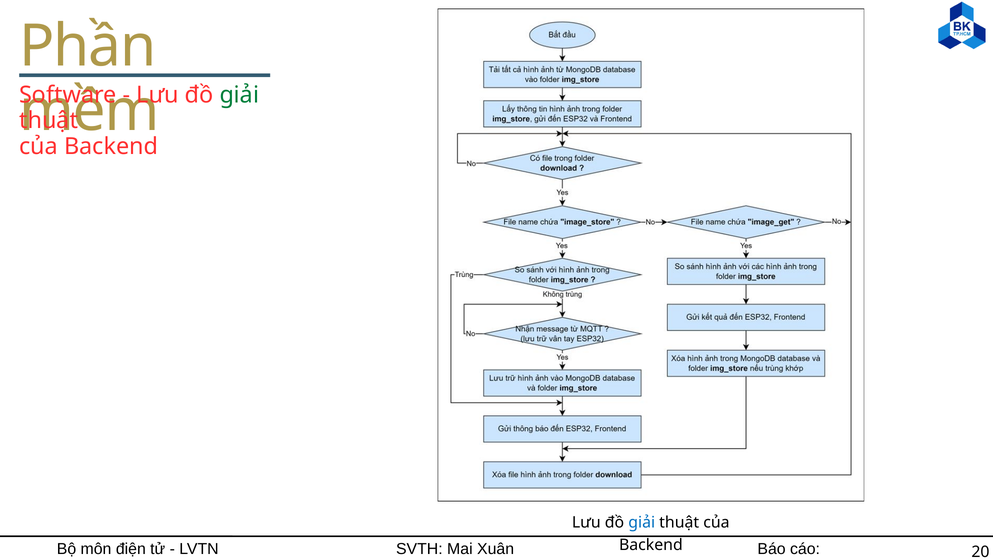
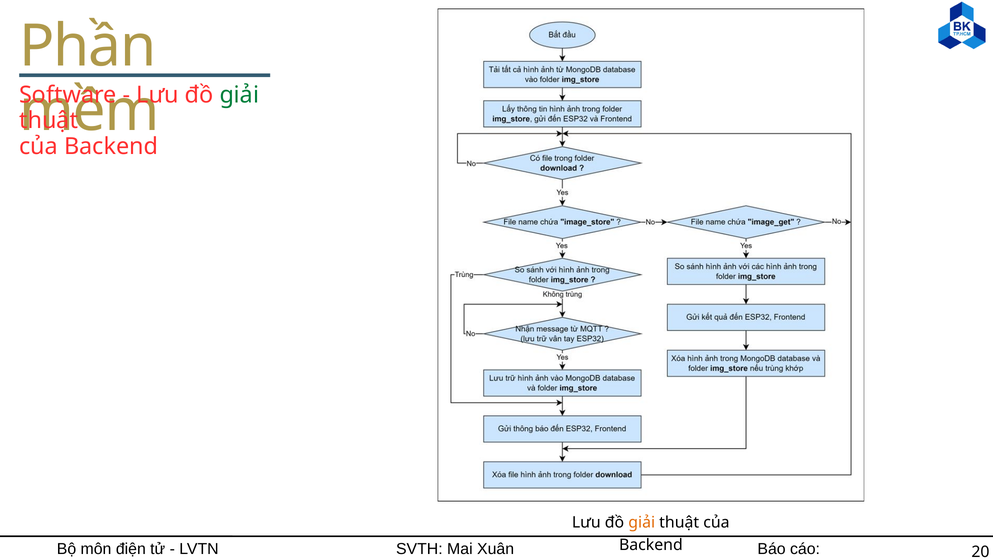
giải colour: blue -> orange (642, 522)
